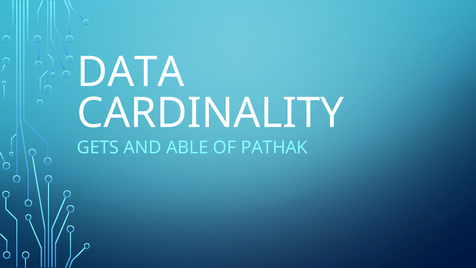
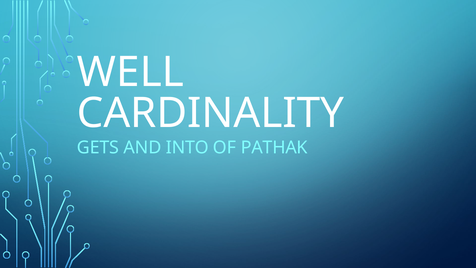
DATA: DATA -> WELL (130, 72)
ABLE: ABLE -> INTO (187, 147)
